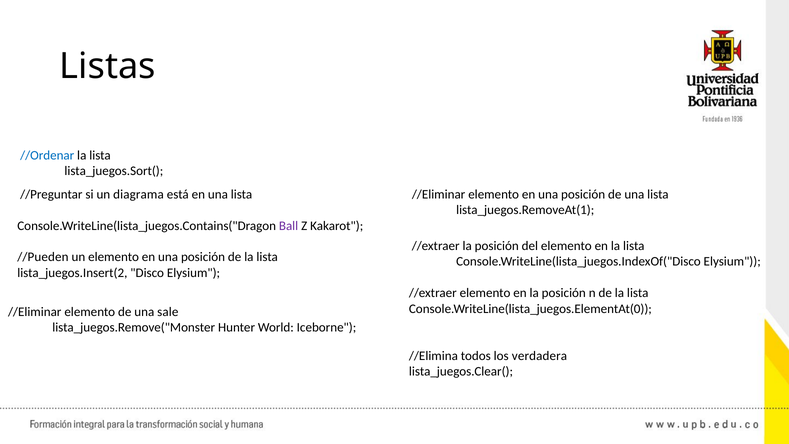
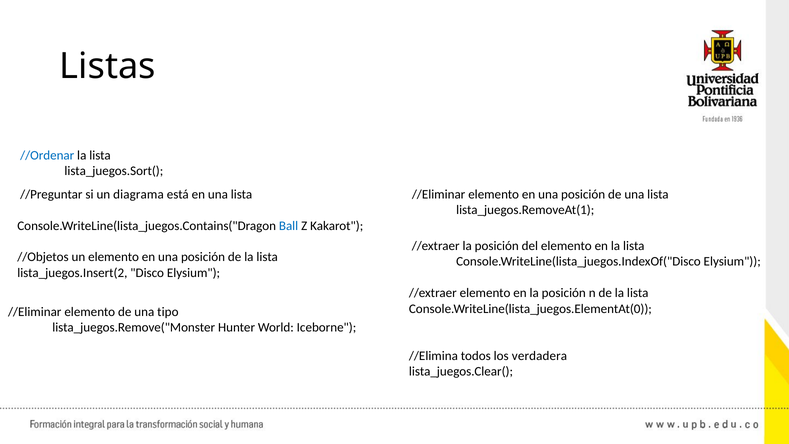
Ball colour: purple -> blue (289, 226)
//Pueden: //Pueden -> //Objetos (43, 257)
sale: sale -> tipo (168, 312)
